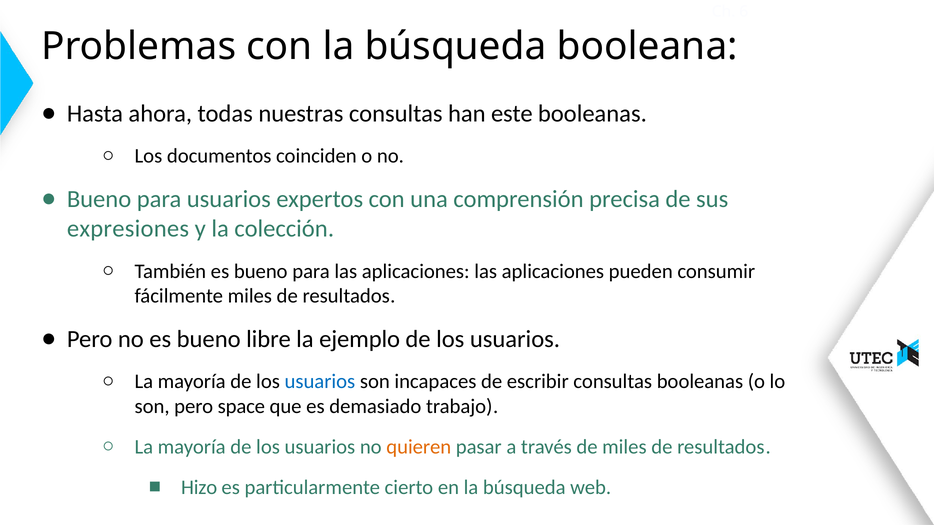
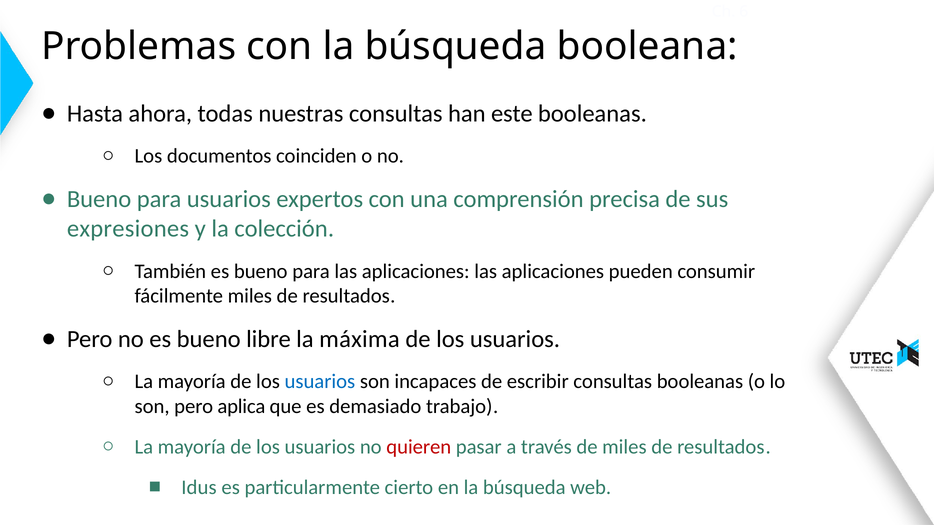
ejemplo: ejemplo -> máxima (359, 339)
space: space -> aplica (241, 407)
quieren colour: orange -> red (419, 447)
Hizo: Hizo -> Idus (199, 488)
